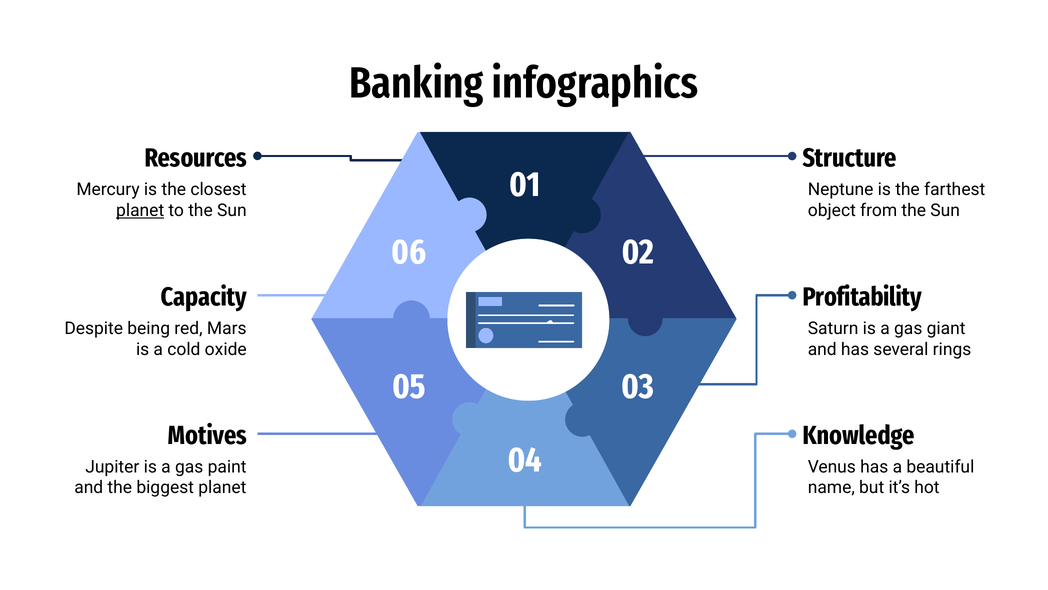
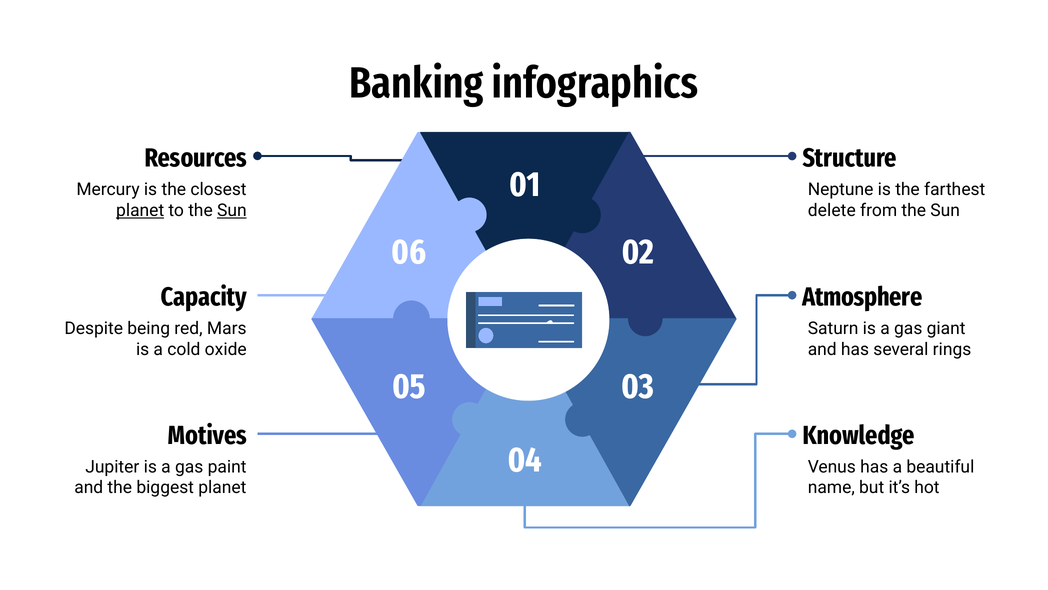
Sun underline: none -> present (232, 210)
object: object -> delete (832, 210)
Profitability: Profitability -> Atmosphere (862, 297)
